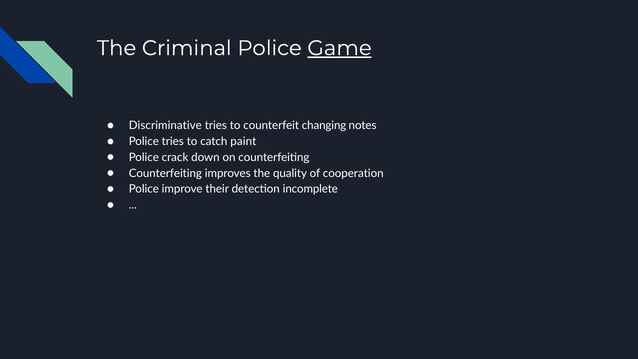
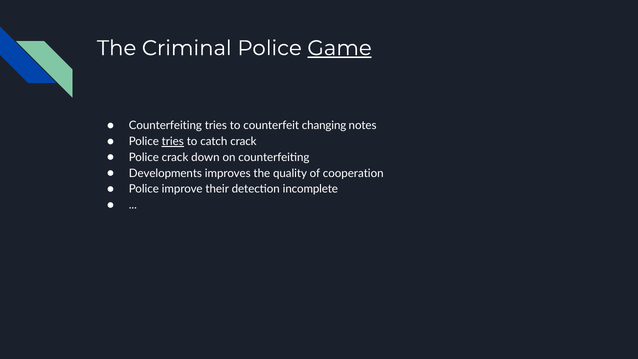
Discriminative: Discriminative -> Counterfeiting (165, 126)
tries underline: none -> present (173, 141)
catch paint: paint -> crack (243, 141)
Counterfeiting: Counterfeiting -> Developments (165, 173)
